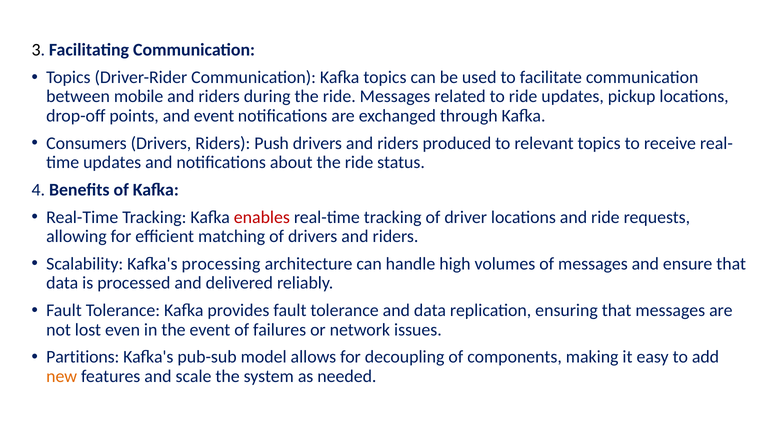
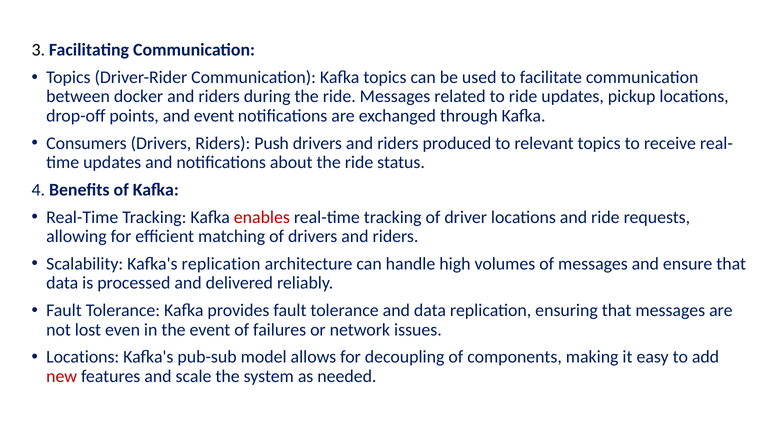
mobile: mobile -> docker (139, 97)
Kafka's processing: processing -> replication (221, 264)
Partitions: Partitions -> Locations (83, 357)
new colour: orange -> red (62, 376)
